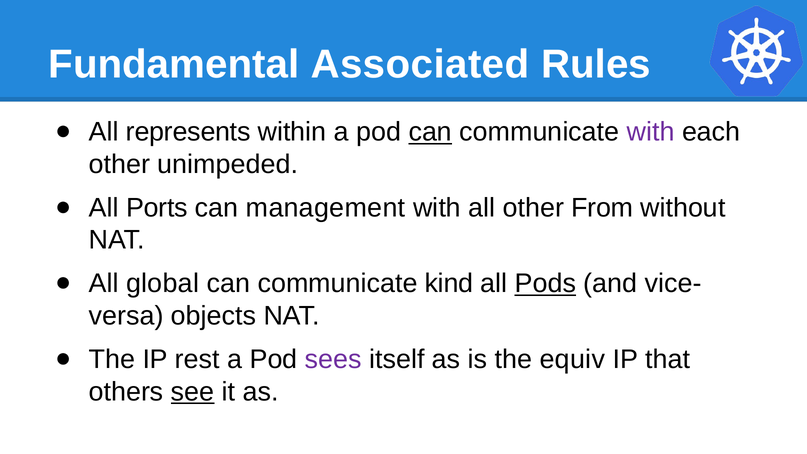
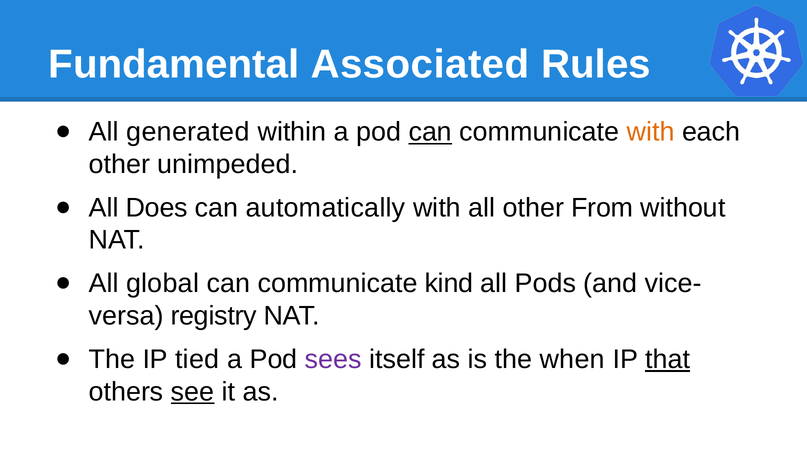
represents: represents -> generated (188, 132)
with colour: purple -> orange (651, 132)
Ports: Ports -> Does (157, 208)
management: management -> automatically (326, 208)
Pods underline: present -> none (545, 284)
objects: objects -> registry (214, 316)
rest: rest -> tied (197, 359)
equiv: equiv -> when (572, 359)
that underline: none -> present (668, 359)
